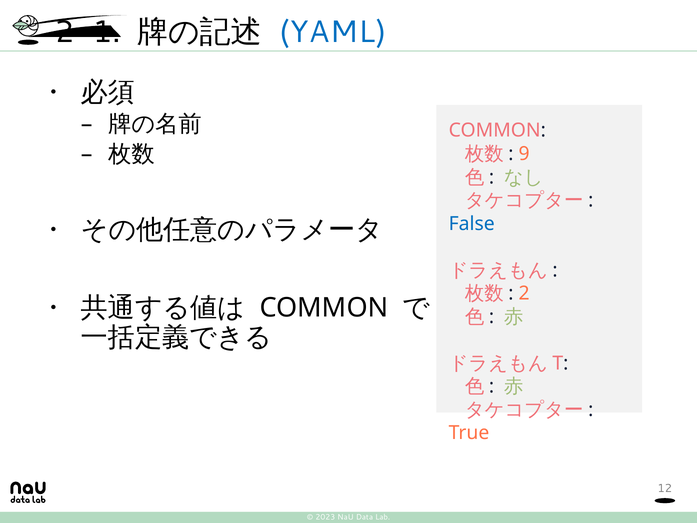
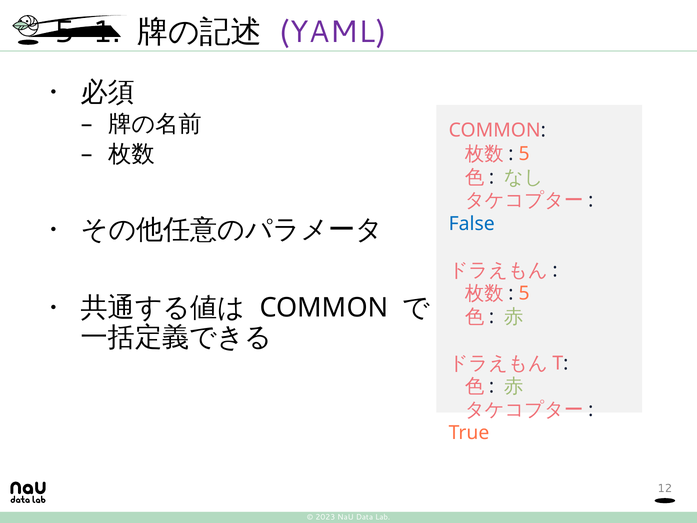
2-1: 2-1 -> 5-1 (88, 32)
YAML colour: blue -> purple (333, 32)
9: 9 -> 5 (524, 154)
2: 2 -> 5 (524, 293)
